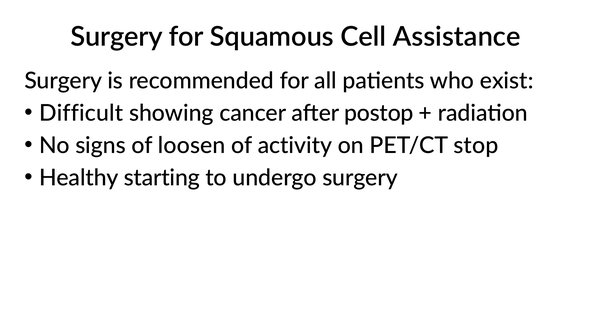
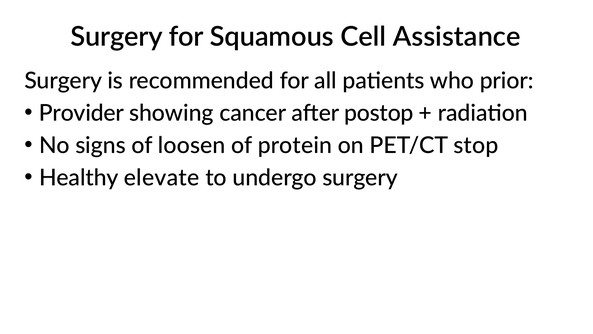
exist: exist -> prior (507, 81)
Difficult: Difficult -> Provider (81, 113)
activity: activity -> protein (295, 145)
starting: starting -> elevate (162, 178)
